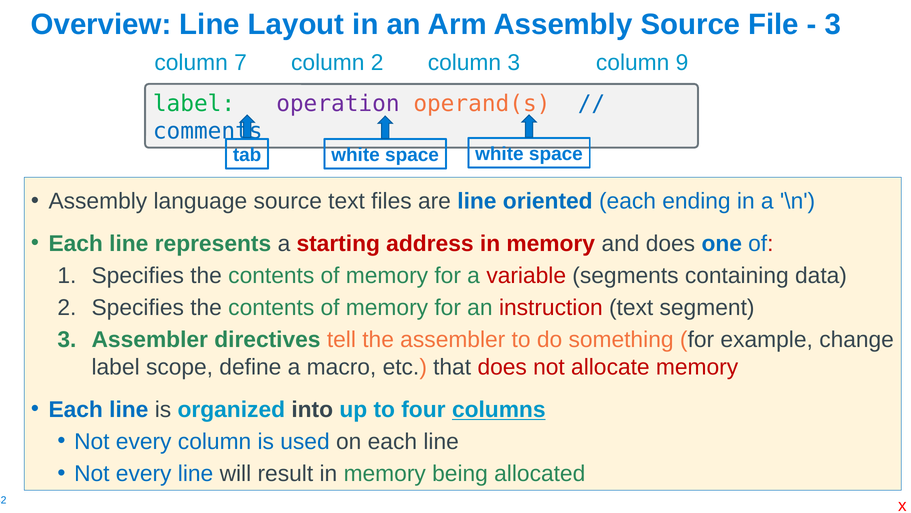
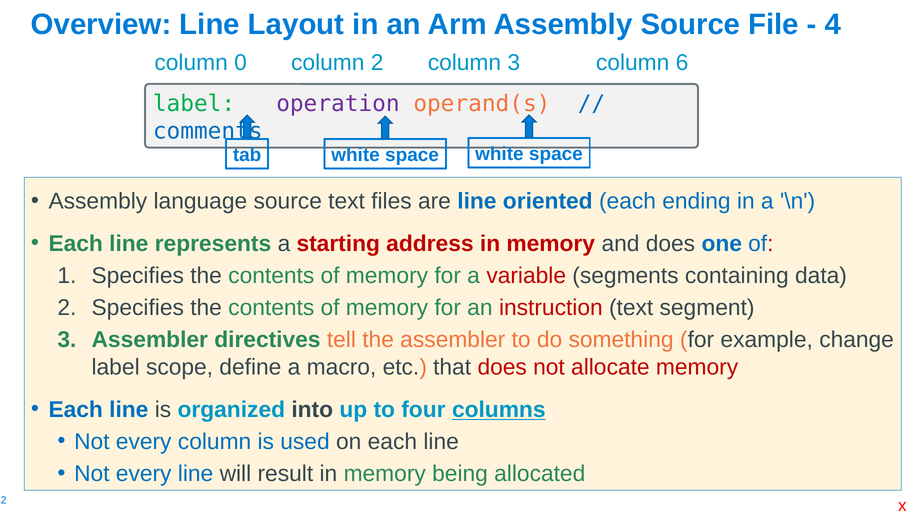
3: 3 -> 4 (833, 24)
7: 7 -> 0 (240, 63)
9: 9 -> 6 (682, 63)
